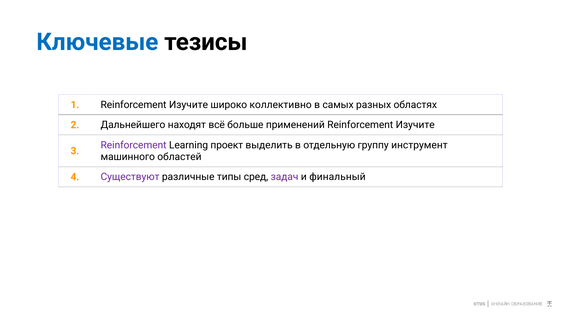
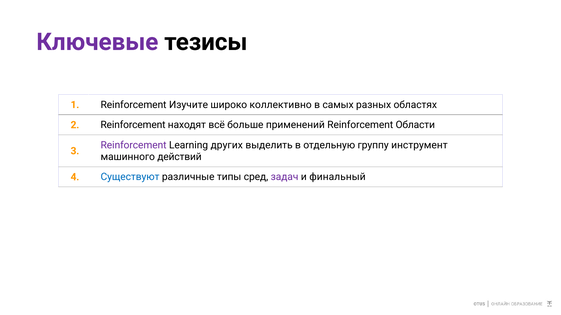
Ключевые colour: blue -> purple (97, 42)
2 Дальнейшего: Дальнейшего -> Reinforcement (133, 125)
применений Reinforcement Изучите: Изучите -> Области (415, 125)
проект: проект -> других (227, 145)
областей: областей -> действий (180, 157)
Существуют colour: purple -> blue (130, 177)
